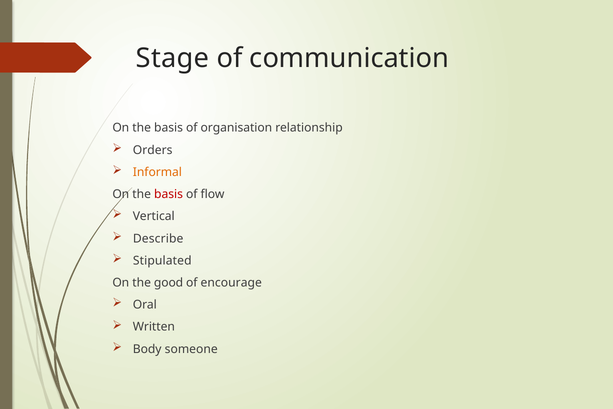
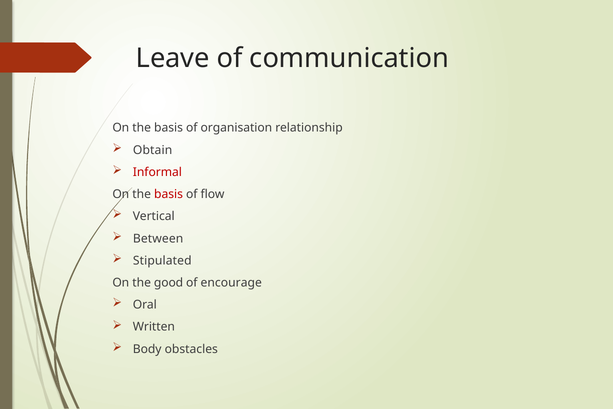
Stage: Stage -> Leave (173, 58)
Orders: Orders -> Obtain (153, 150)
Informal colour: orange -> red (157, 172)
Describe: Describe -> Between (158, 238)
someone: someone -> obstacles (191, 349)
